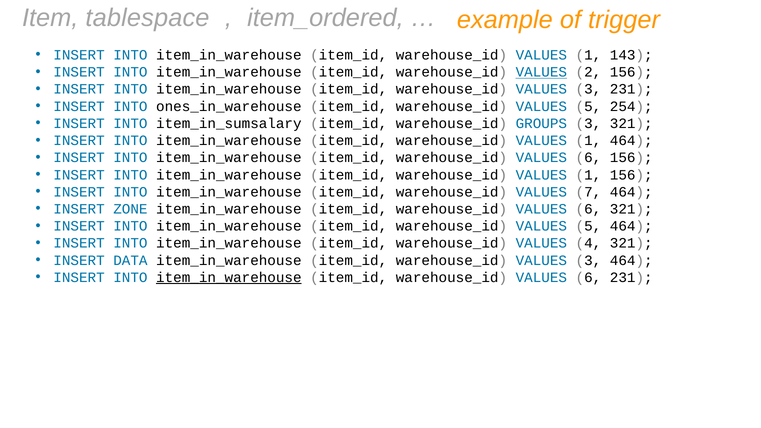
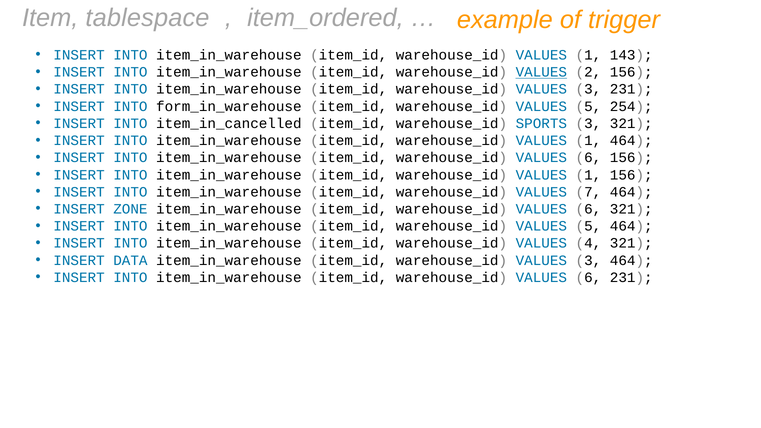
ones_in_warehouse: ones_in_warehouse -> form_in_warehouse (229, 106)
item_in_sumsalary: item_in_sumsalary -> item_in_cancelled (229, 123)
GROUPS: GROUPS -> SPORTS (541, 123)
item_in_warehouse underline: present -> none (229, 278)
